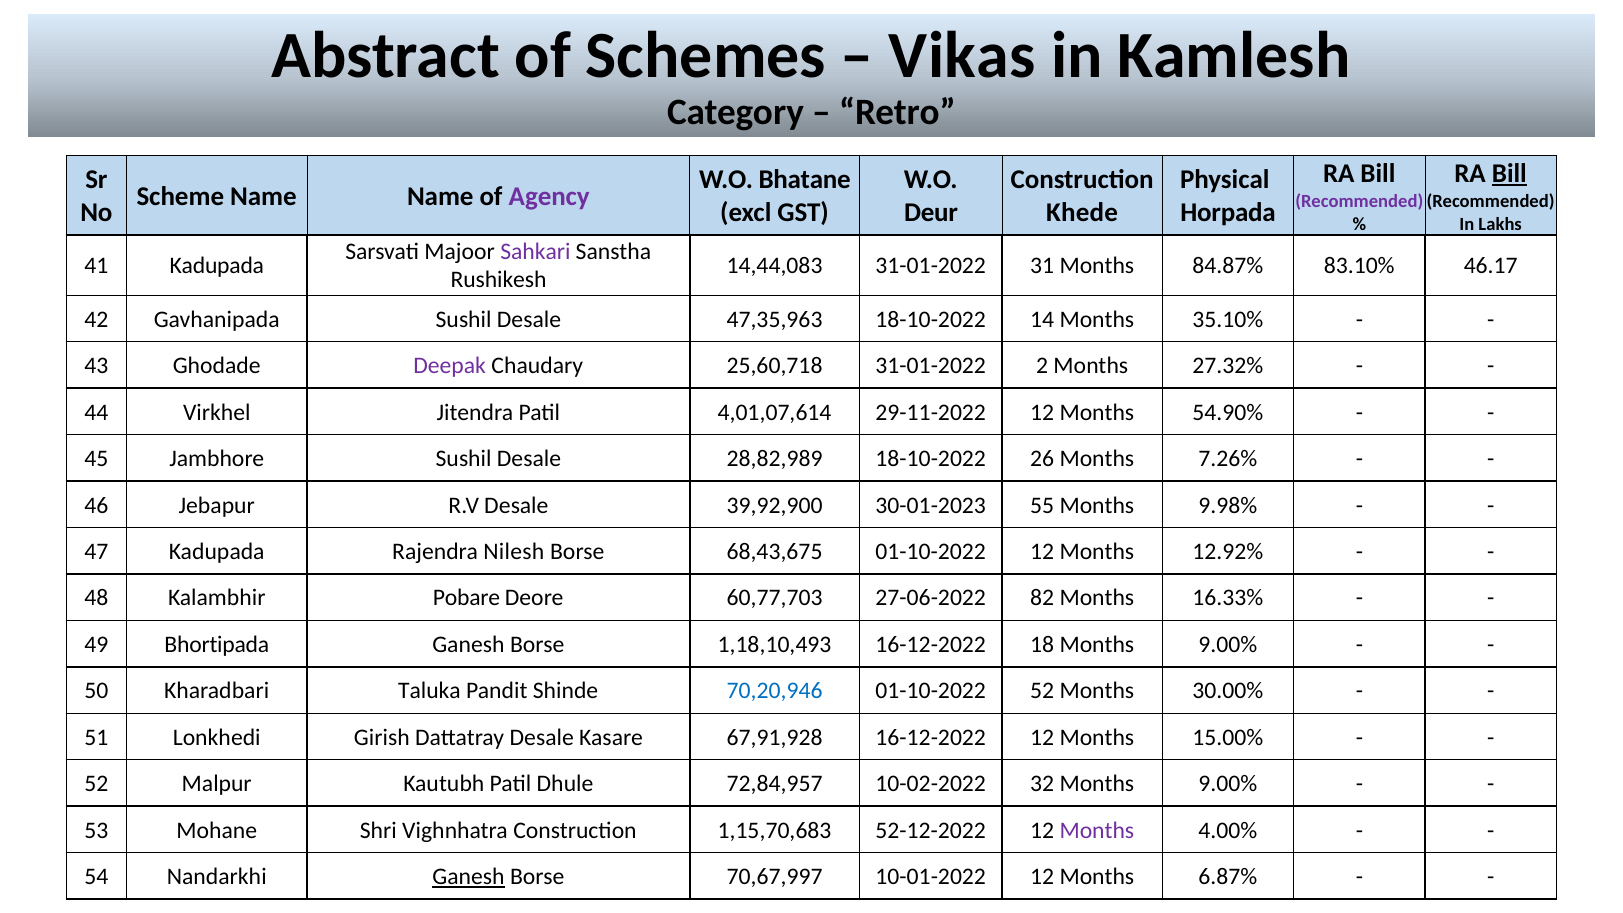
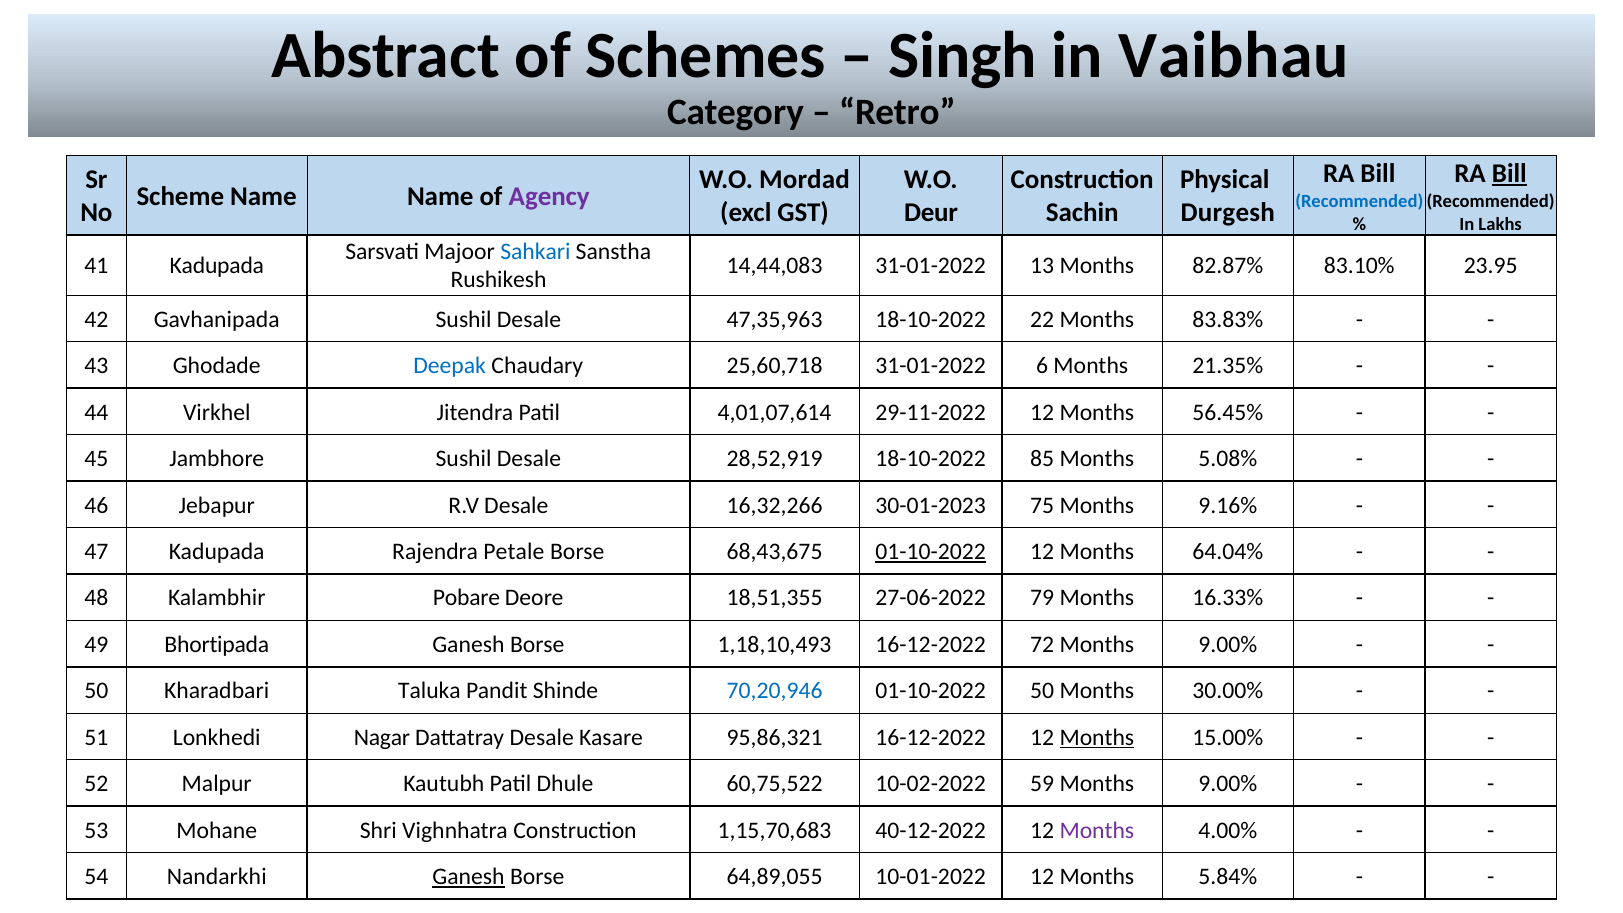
Vikas: Vikas -> Singh (963, 56)
Kamlesh: Kamlesh -> Vaibhau (1234, 56)
Bhatane: Bhatane -> Mordad (804, 180)
Recommended colour: purple -> blue (1359, 201)
Khede: Khede -> Sachin (1082, 213)
Horpada: Horpada -> Durgesh (1228, 213)
Sahkari colour: purple -> blue (535, 251)
31: 31 -> 13 (1042, 266)
84.87%: 84.87% -> 82.87% (1228, 266)
46.17: 46.17 -> 23.95 (1491, 266)
14: 14 -> 22 (1042, 319)
35.10%: 35.10% -> 83.83% (1228, 319)
Deepak colour: purple -> blue (450, 366)
2: 2 -> 6 (1042, 366)
27.32%: 27.32% -> 21.35% (1228, 366)
54.90%: 54.90% -> 56.45% (1228, 412)
28,82,989: 28,82,989 -> 28,52,919 (775, 459)
26: 26 -> 85 (1042, 459)
7.26%: 7.26% -> 5.08% (1228, 459)
39,92,900: 39,92,900 -> 16,32,266 (775, 505)
55: 55 -> 75 (1042, 505)
9.98%: 9.98% -> 9.16% (1228, 505)
Nilesh: Nilesh -> Petale (514, 552)
01-10-2022 underline: none -> present (931, 552)
12.92%: 12.92% -> 64.04% (1228, 552)
60,77,703: 60,77,703 -> 18,51,355 (775, 598)
82: 82 -> 79 (1042, 598)
18: 18 -> 72 (1042, 645)
01-10-2022 52: 52 -> 50 (1042, 691)
Girish: Girish -> Nagar (382, 737)
67,91,928: 67,91,928 -> 95,86,321 (775, 737)
Months underline: none -> present (1097, 737)
72,84,957: 72,84,957 -> 60,75,522 (775, 784)
32: 32 -> 59 (1042, 784)
52-12-2022: 52-12-2022 -> 40-12-2022 (931, 830)
70,67,997: 70,67,997 -> 64,89,055 (775, 877)
6.87%: 6.87% -> 5.84% (1228, 877)
